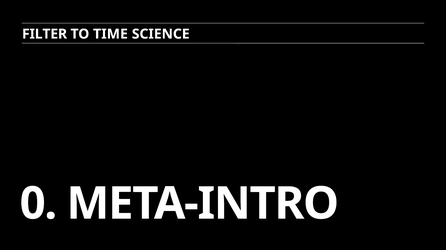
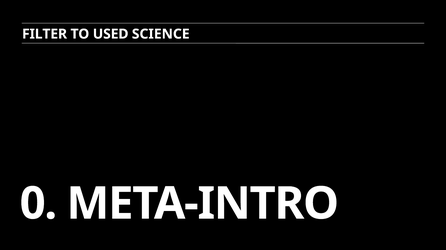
TIME: TIME -> USED (111, 34)
